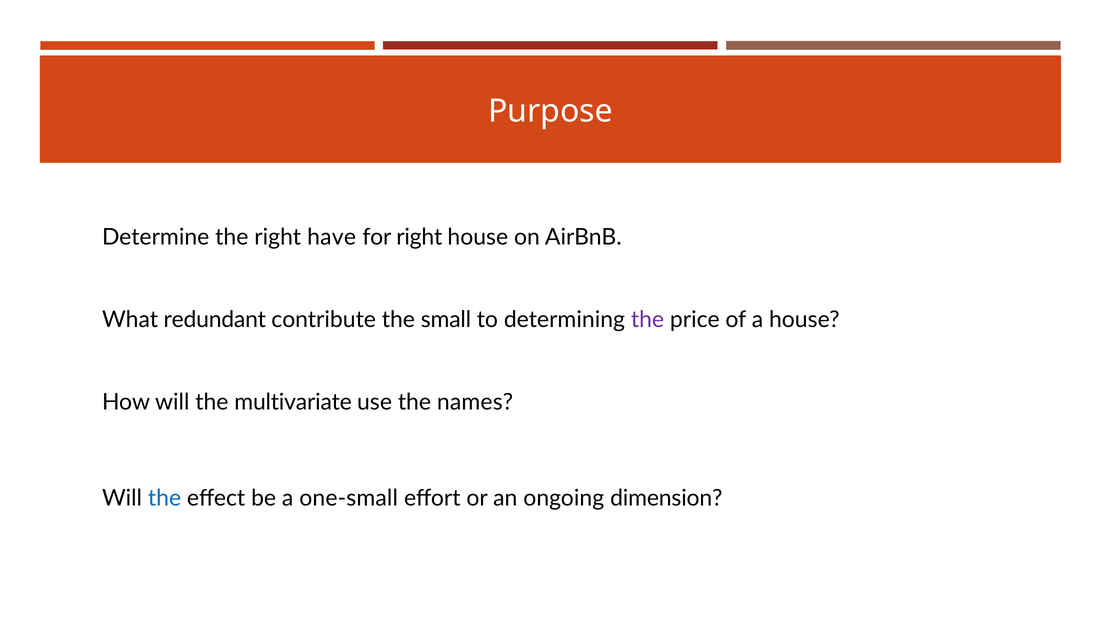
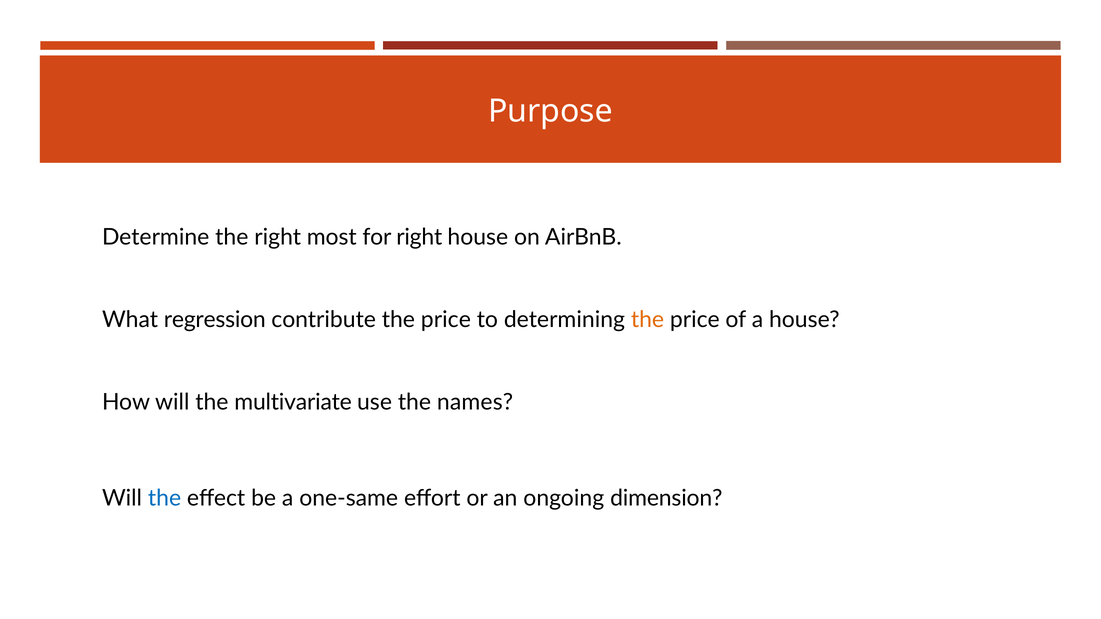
have: have -> most (332, 237)
redundant: redundant -> regression (215, 320)
contribute the small: small -> price (446, 320)
the colour: purple -> orange (648, 320)
one-small: one-small -> one-same (349, 499)
